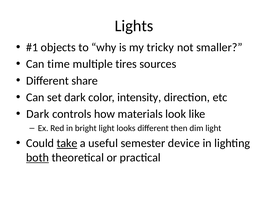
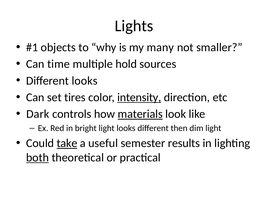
tricky: tricky -> many (160, 47)
tires: tires -> hold (126, 64)
Different share: share -> looks (85, 81)
set dark: dark -> tires (75, 97)
intensity underline: none -> present (139, 97)
materials underline: none -> present (140, 114)
device: device -> results (184, 143)
